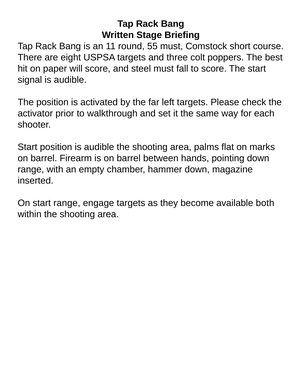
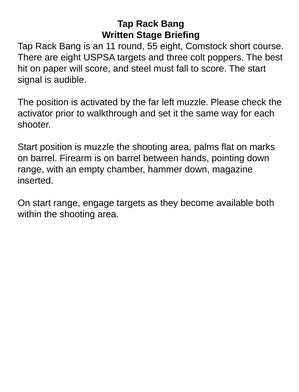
55 must: must -> eight (172, 46)
left targets: targets -> muzzle (192, 102)
position is audible: audible -> muzzle (99, 147)
